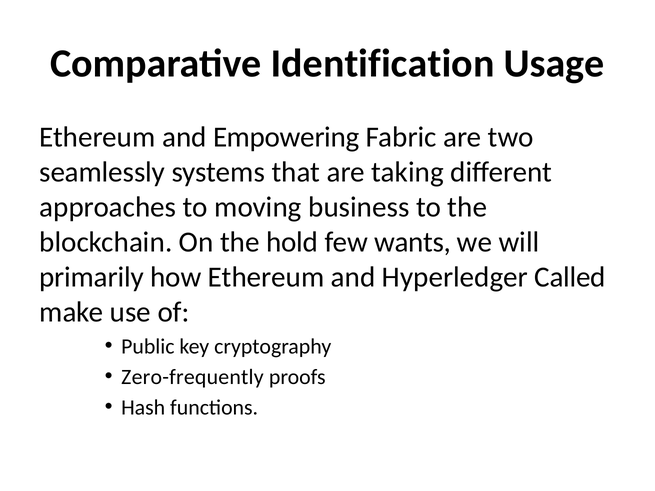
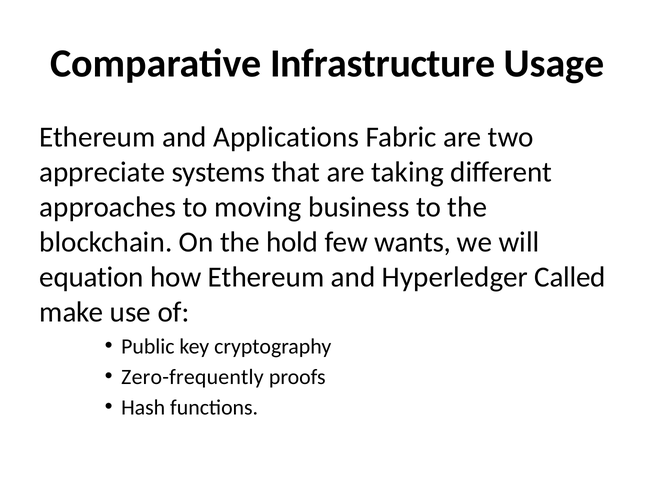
Identification: Identification -> Infrastructure (383, 63)
Empowering: Empowering -> Applications (286, 137)
seamlessly: seamlessly -> appreciate (102, 172)
primarily: primarily -> equation (91, 277)
